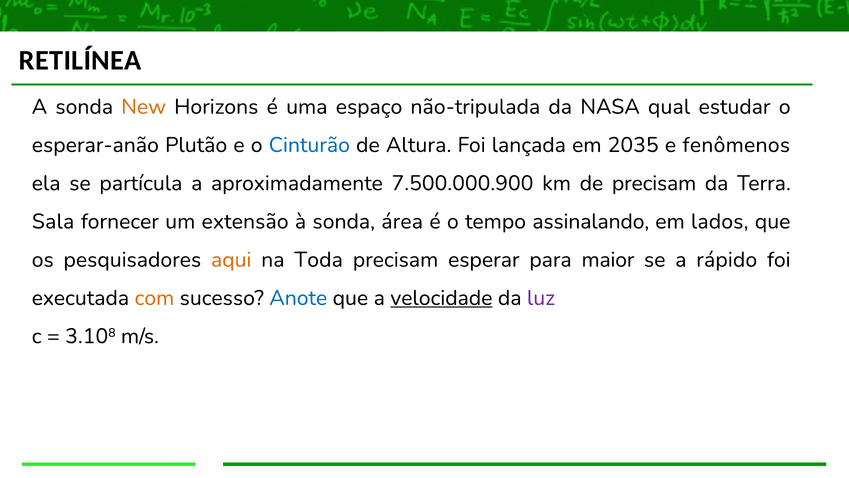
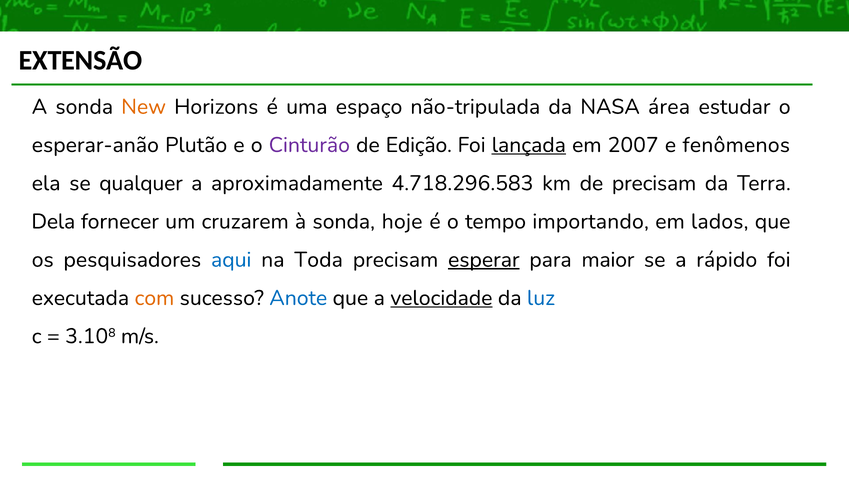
RETILÍNEA: RETILÍNEA -> EXTENSÃO (80, 60)
qual: qual -> área (669, 107)
Cinturão colour: blue -> purple (309, 145)
Altura: Altura -> Edição (419, 145)
lançada underline: none -> present (529, 145)
2035: 2035 -> 2007 (633, 145)
partícula: partícula -> qualquer (141, 183)
7.500.000.900: 7.500.000.900 -> 4.718.296.583 (462, 183)
Sala: Sala -> Dela (53, 221)
extensão: extensão -> cruzarem (245, 221)
área: área -> hoje (402, 221)
assinalando: assinalando -> importando (591, 221)
aqui colour: orange -> blue (231, 259)
esperar underline: none -> present (484, 259)
luz colour: purple -> blue (541, 298)
